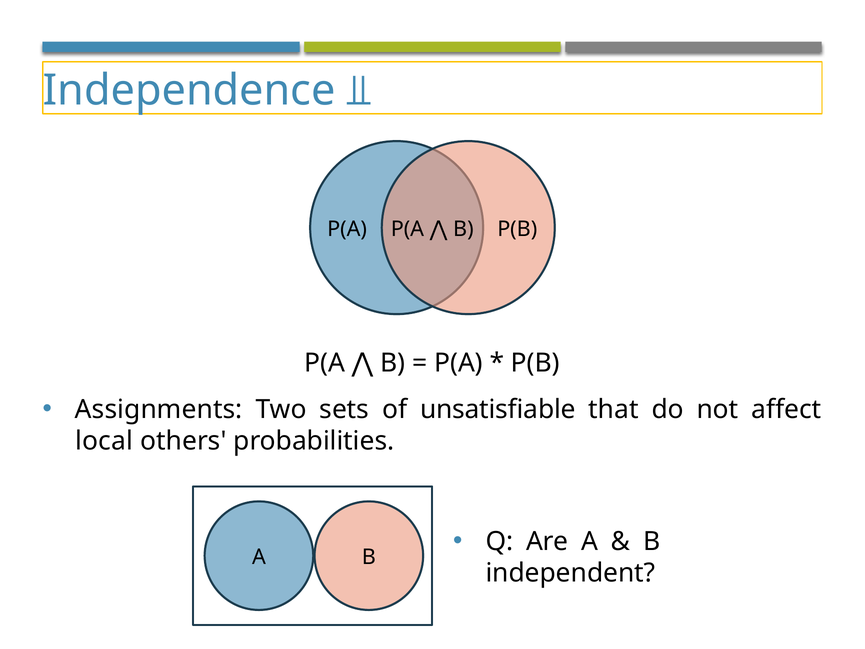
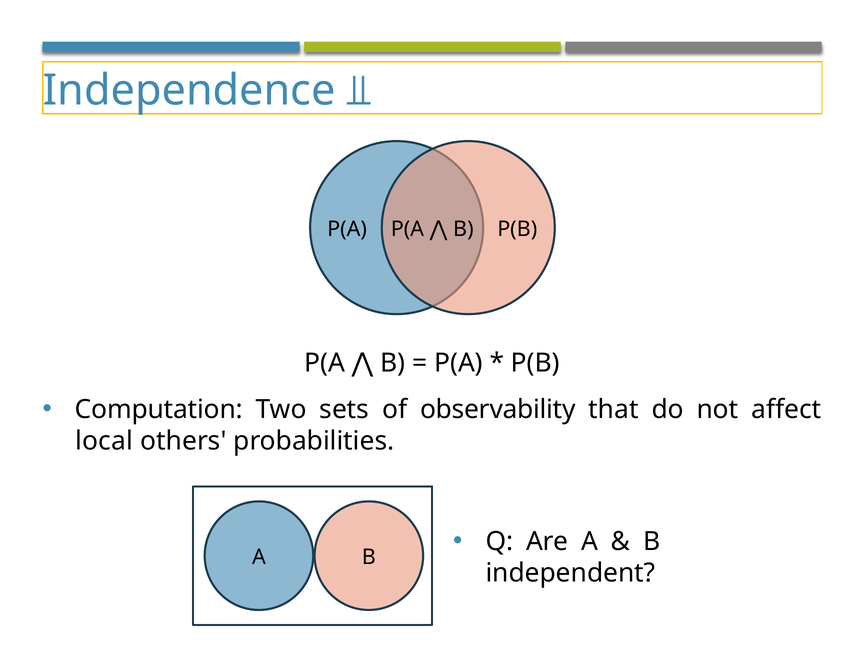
Assignments: Assignments -> Computation (159, 409)
unsatisfiable: unsatisfiable -> observability (498, 409)
